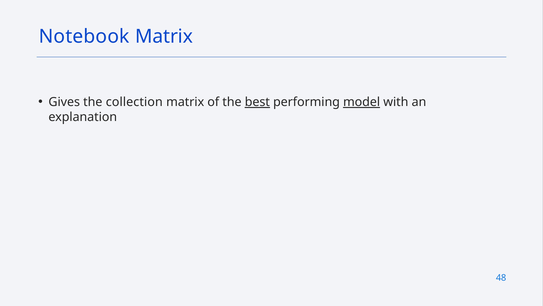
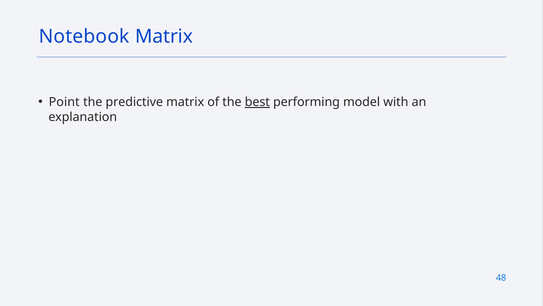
Gives: Gives -> Point (64, 102)
collection: collection -> predictive (134, 102)
model underline: present -> none (362, 102)
